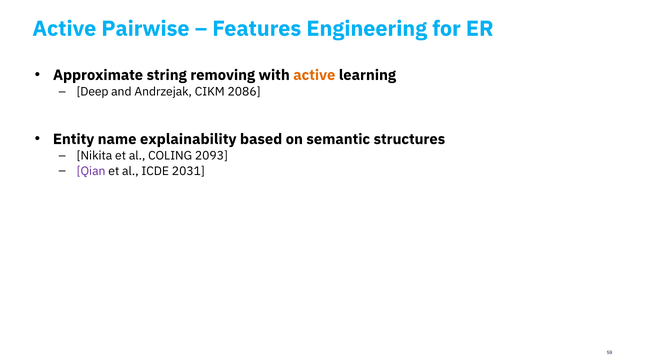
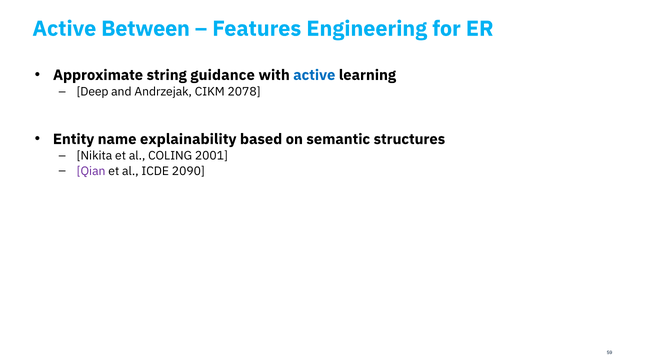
Pairwise: Pairwise -> Between (146, 29)
removing: removing -> guidance (223, 75)
active colour: orange -> blue (314, 75)
2086: 2086 -> 2078 (244, 92)
2093: 2093 -> 2001 (211, 156)
2031: 2031 -> 2090 (188, 171)
